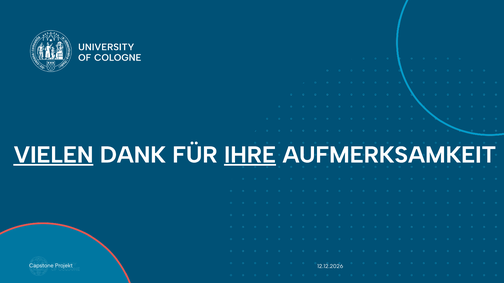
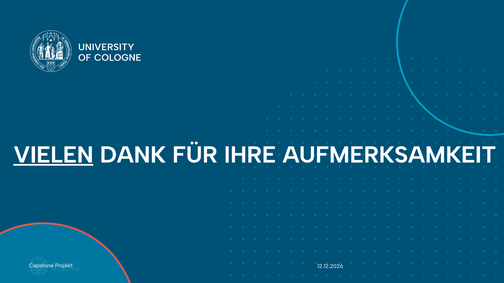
IHRE underline: present -> none (250, 155)
